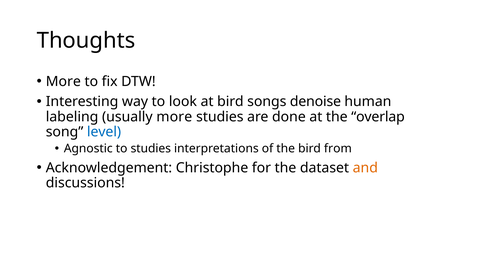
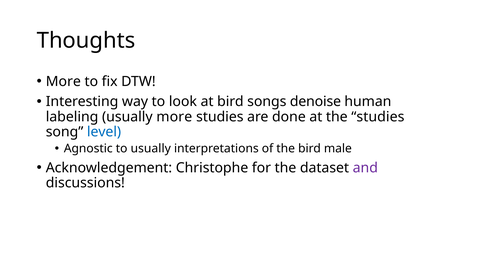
the overlap: overlap -> studies (378, 117)
to studies: studies -> usually (151, 149)
from: from -> male (338, 149)
and colour: orange -> purple (365, 168)
